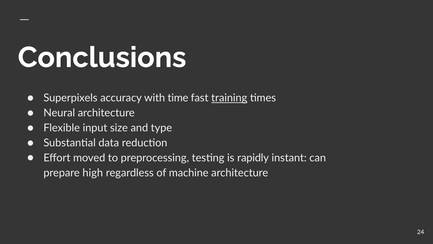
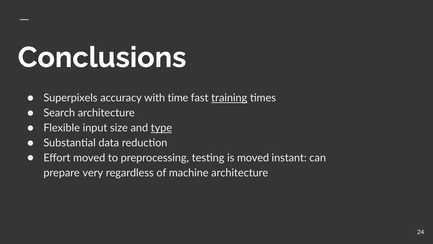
Neural: Neural -> Search (59, 113)
type underline: none -> present (161, 128)
is rapidly: rapidly -> moved (253, 158)
high: high -> very (93, 173)
